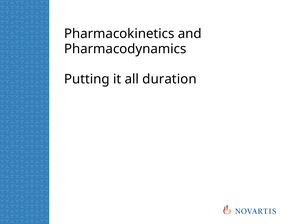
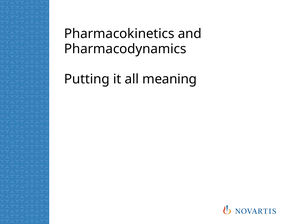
duration: duration -> meaning (170, 79)
